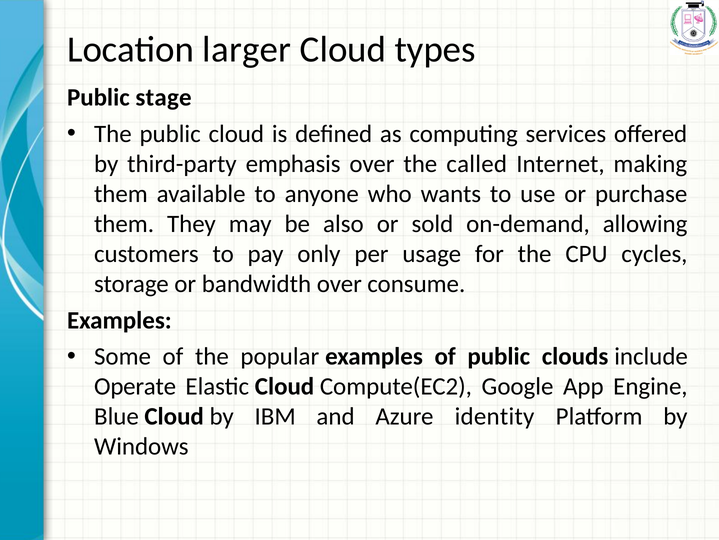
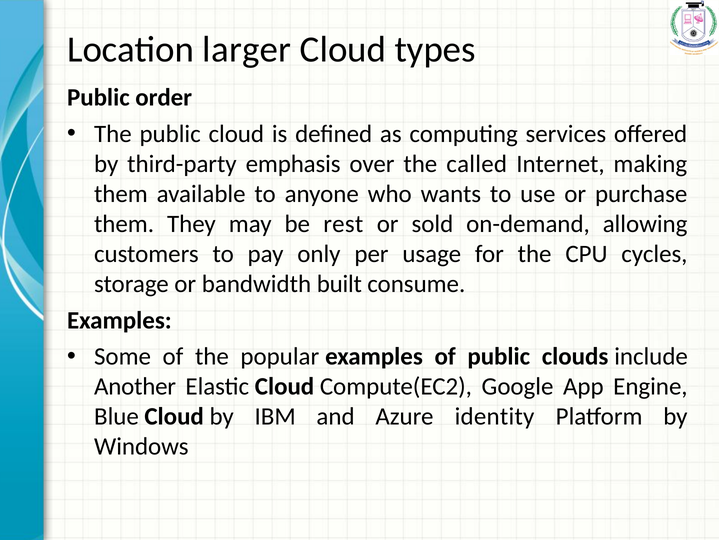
stage: stage -> order (164, 97)
also: also -> rest (343, 224)
bandwidth over: over -> built (339, 284)
Operate: Operate -> Another (135, 386)
